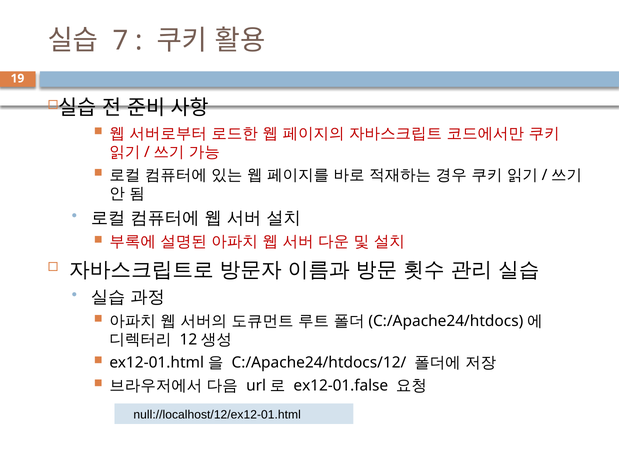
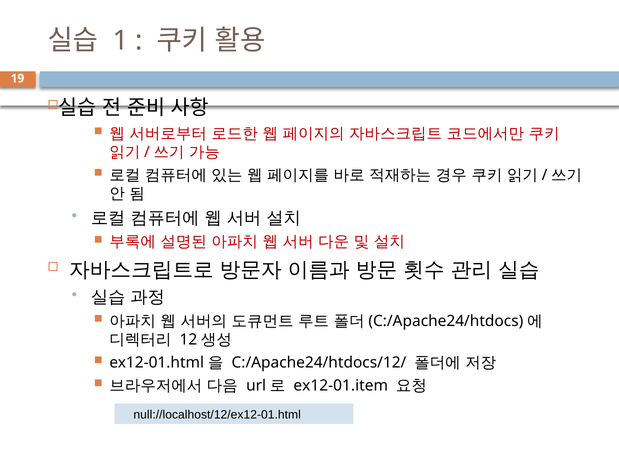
7: 7 -> 1 (120, 40)
ex12-01.false: ex12-01.false -> ex12-01.item (341, 385)
